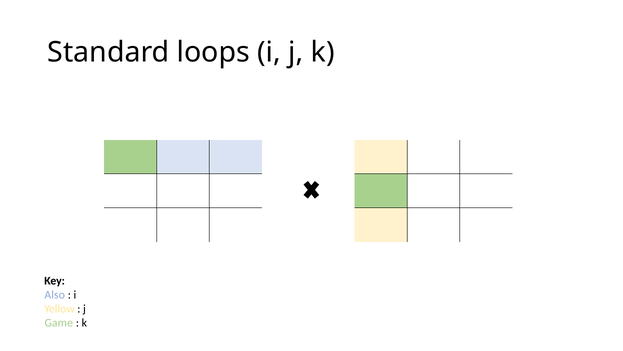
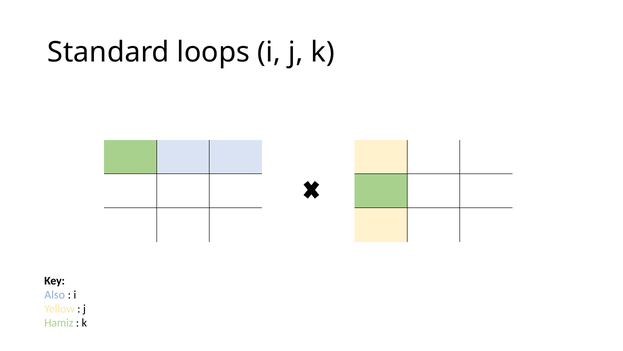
Game: Game -> Hamiz (59, 323)
